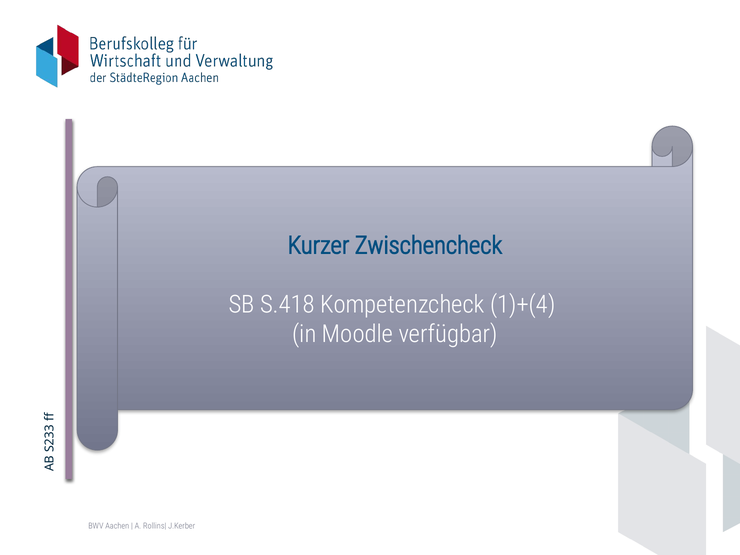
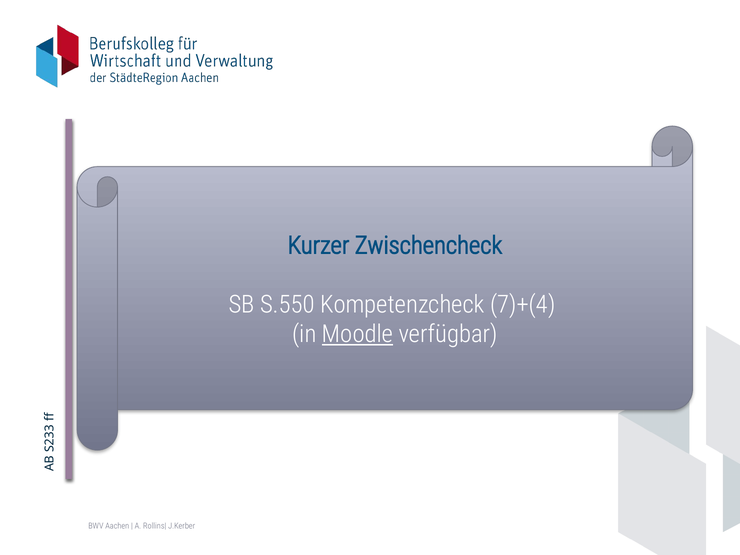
S.418: S.418 -> S.550 (287, 305)
1)+(4: 1)+(4 -> 7)+(4 (523, 305)
Moodle underline: none -> present (358, 334)
